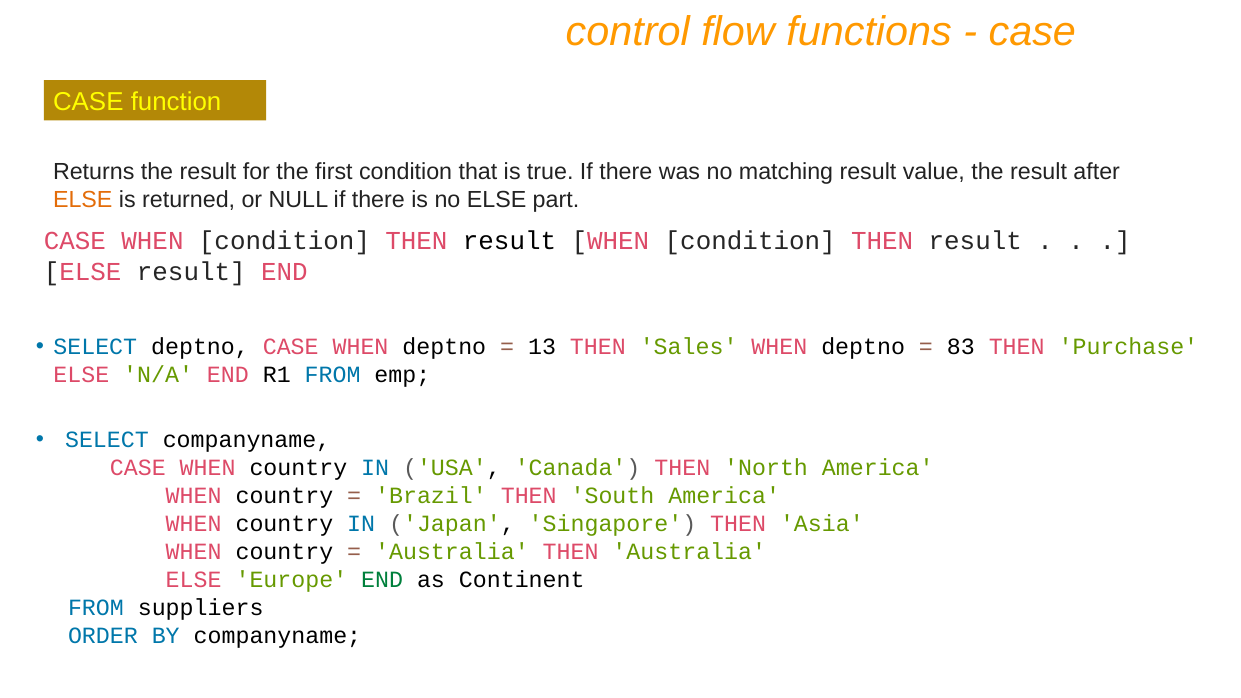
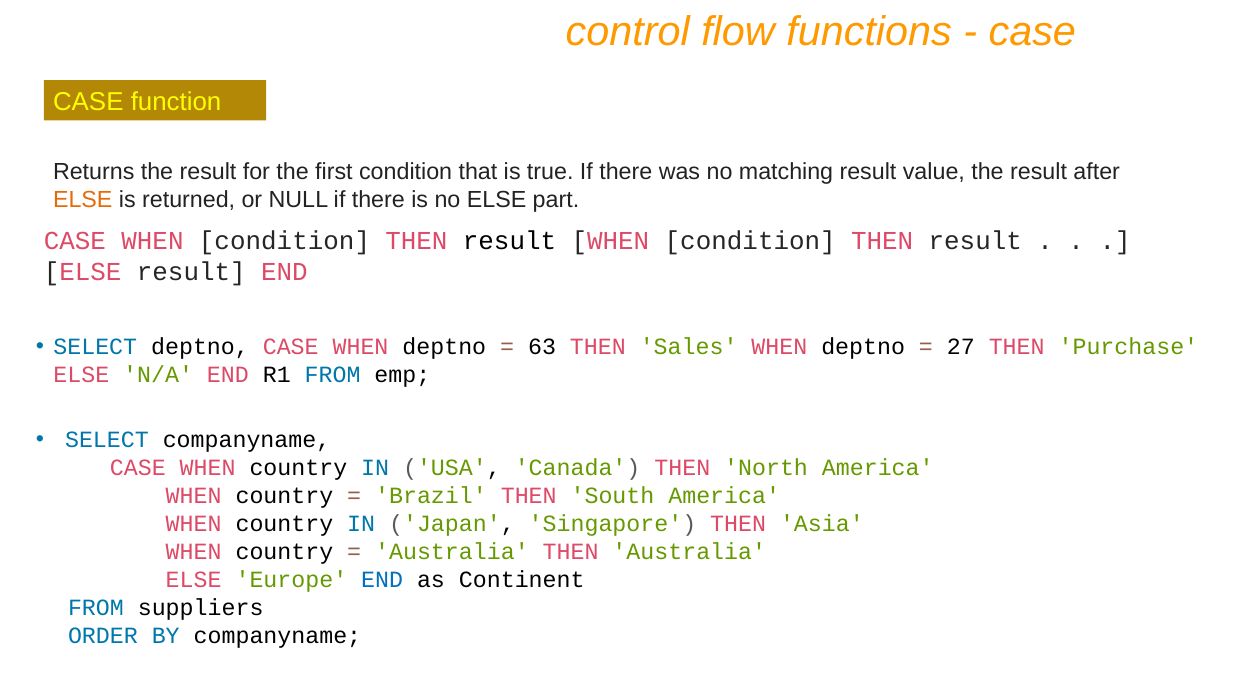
13: 13 -> 63 (542, 347)
83: 83 -> 27 (961, 347)
END colour: green -> blue (382, 580)
